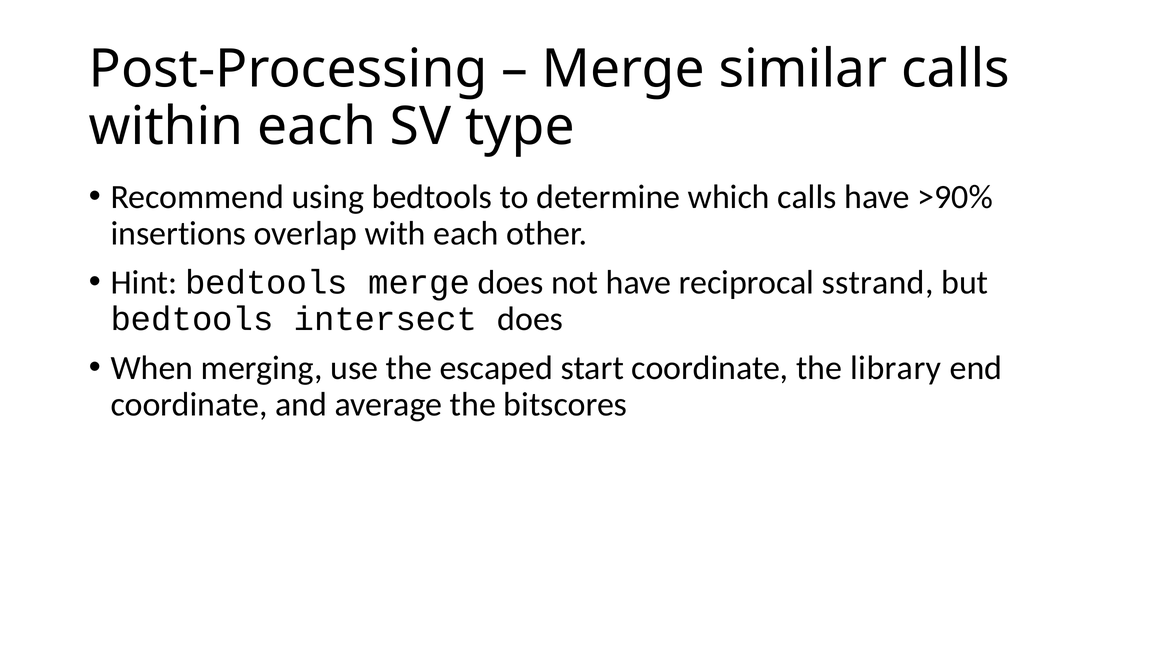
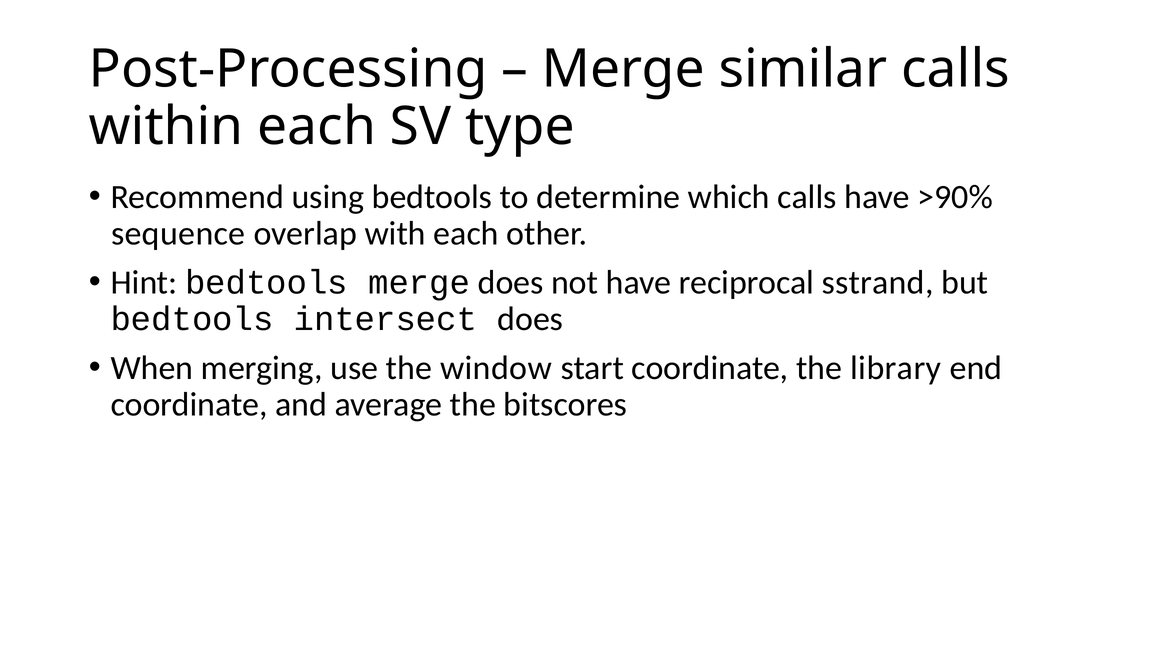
insertions: insertions -> sequence (178, 234)
escaped: escaped -> window (496, 368)
